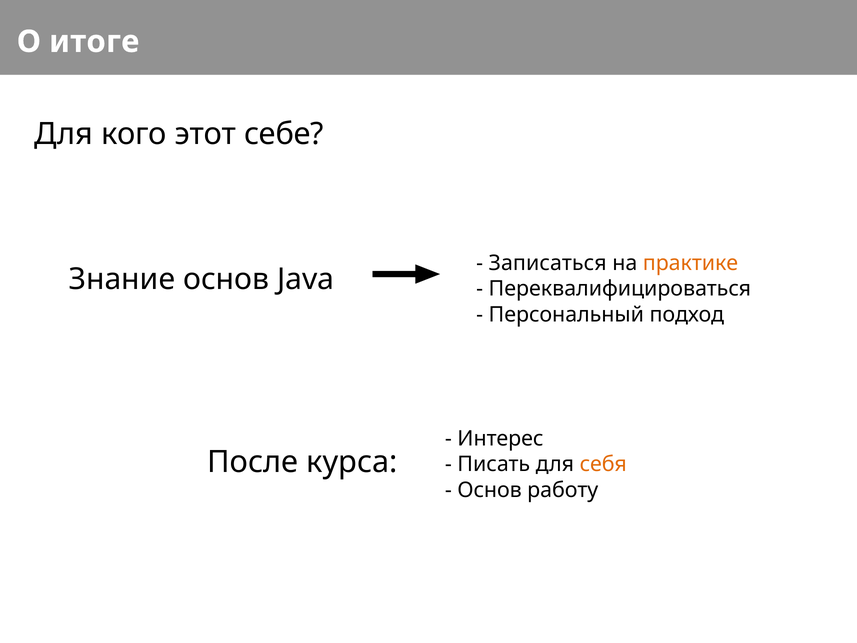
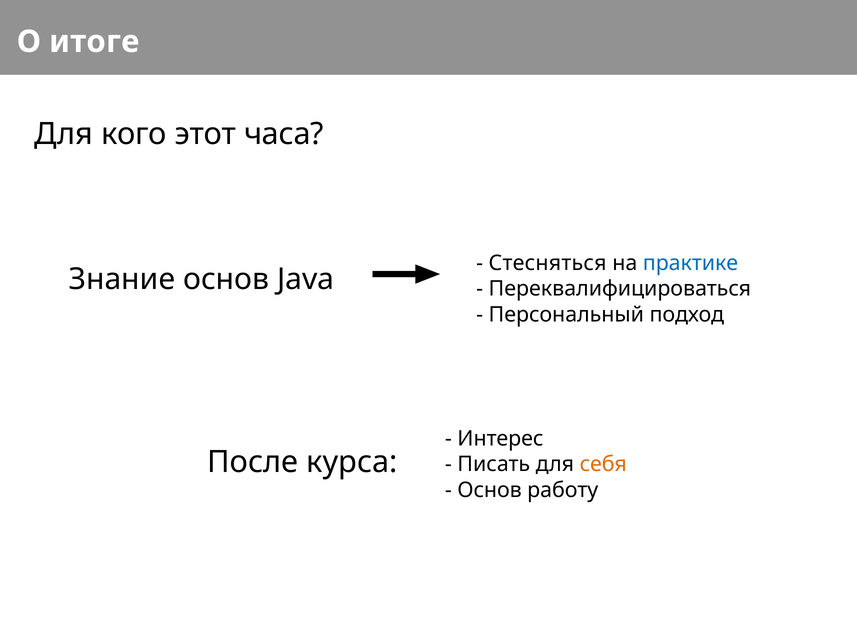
себе: себе -> часа (284, 134)
Записаться: Записаться -> Стесняться (548, 263)
практике colour: orange -> blue (691, 263)
